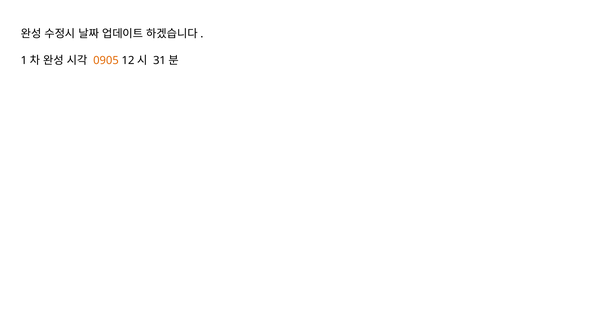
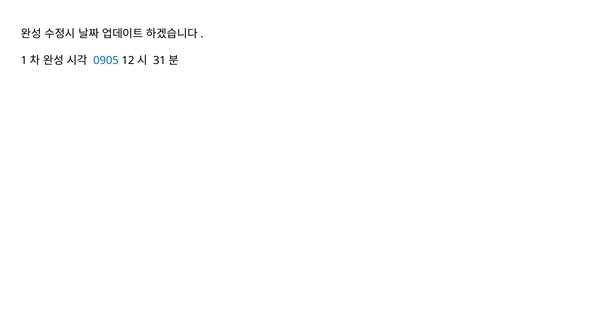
0905 colour: orange -> blue (106, 61)
